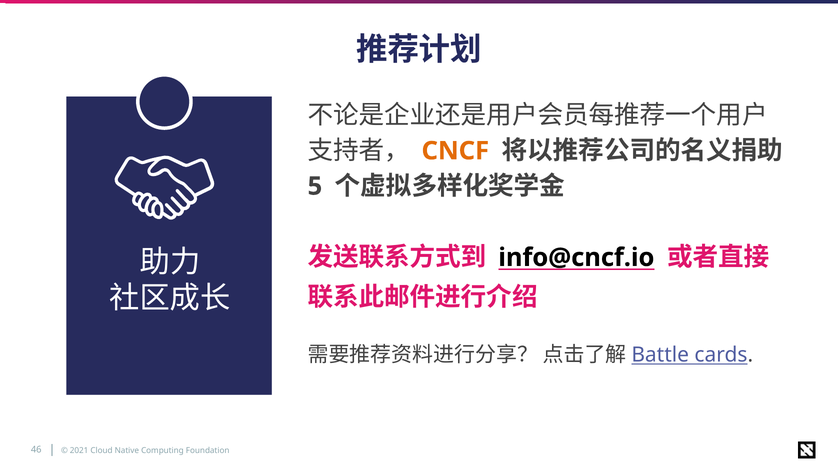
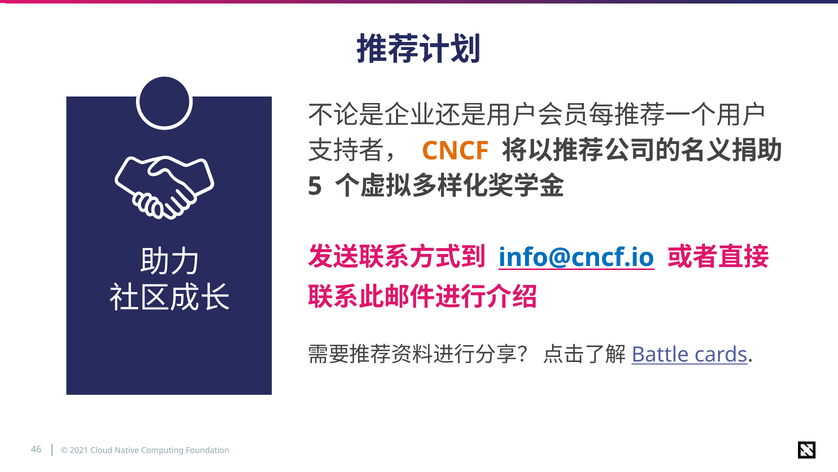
info@cncf.io colour: black -> blue (576, 257)
